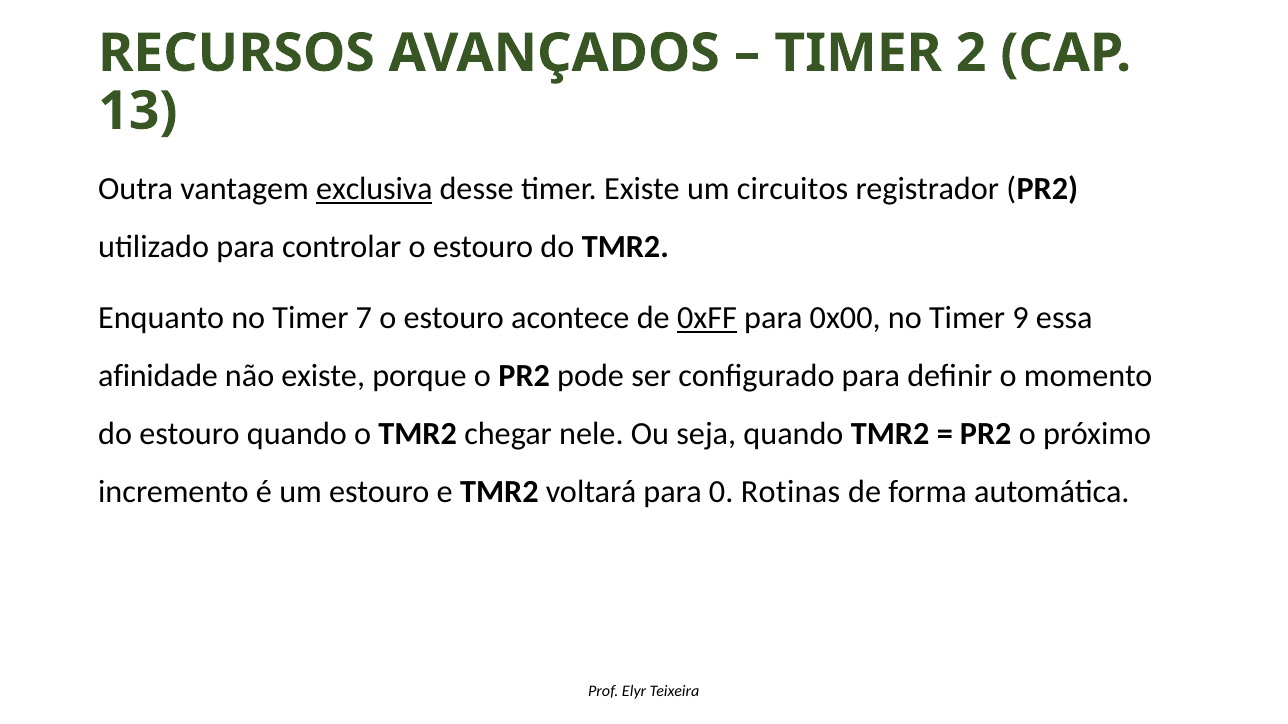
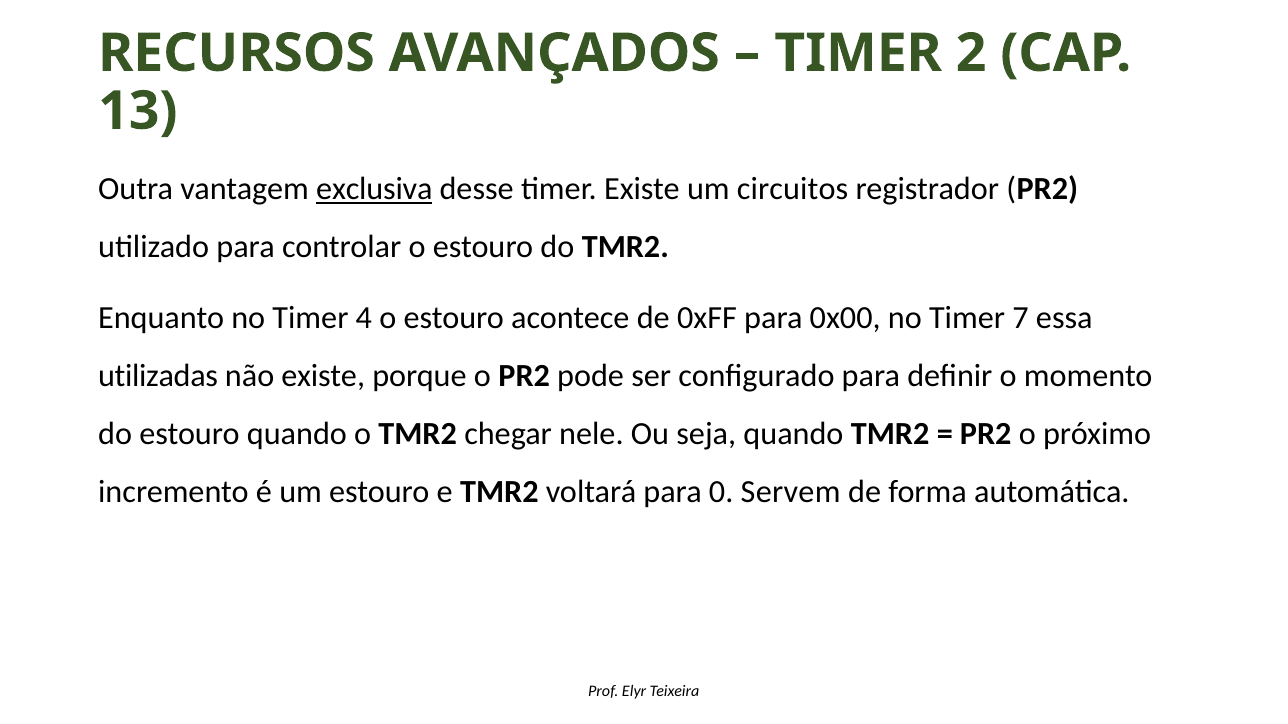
7: 7 -> 4 (364, 318)
0xFF underline: present -> none (707, 318)
9: 9 -> 7 (1021, 318)
afinidade: afinidade -> utilizadas (158, 376)
Rotinas: Rotinas -> Servem (791, 492)
